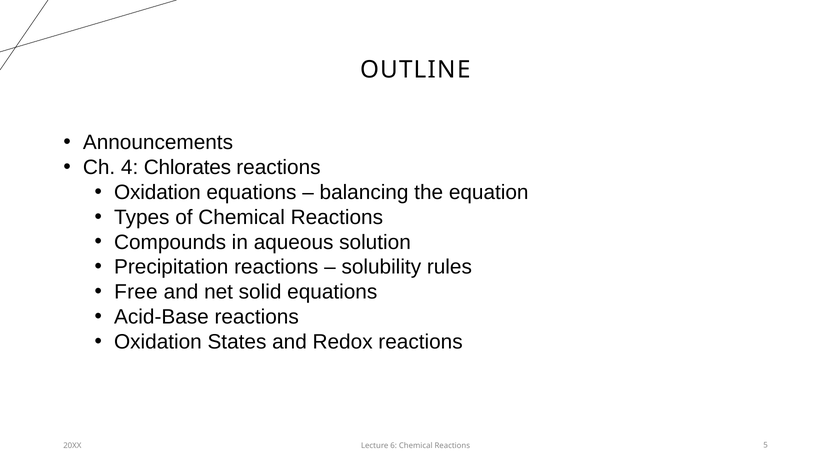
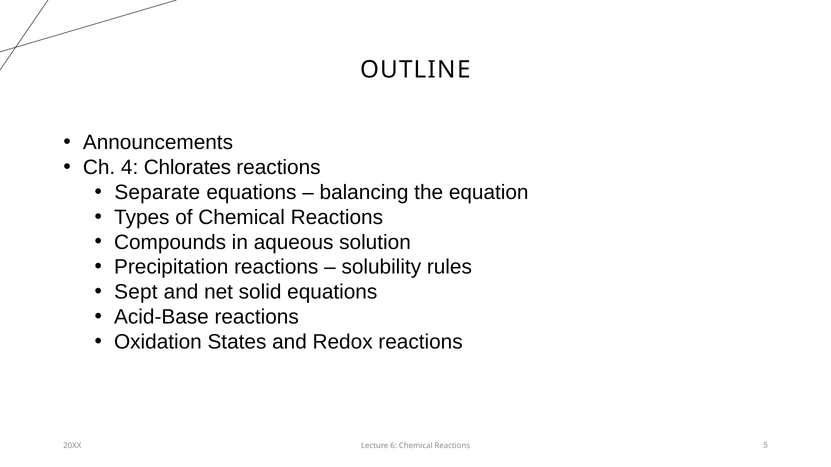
Oxidation: Oxidation -> Separate (157, 193)
Free: Free -> Sept (136, 292)
